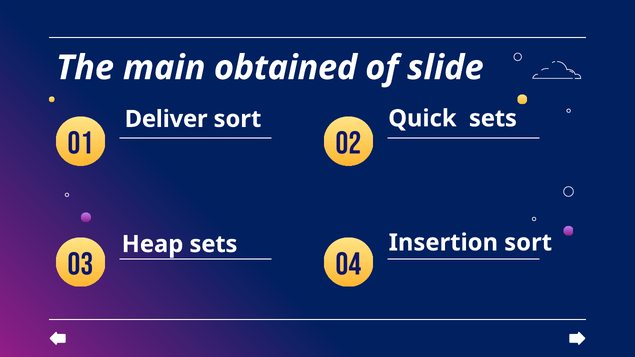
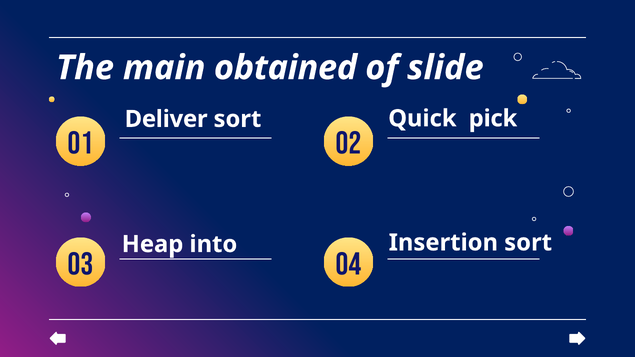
Quick sets: sets -> pick (493, 119)
Heap sets: sets -> into (213, 244)
